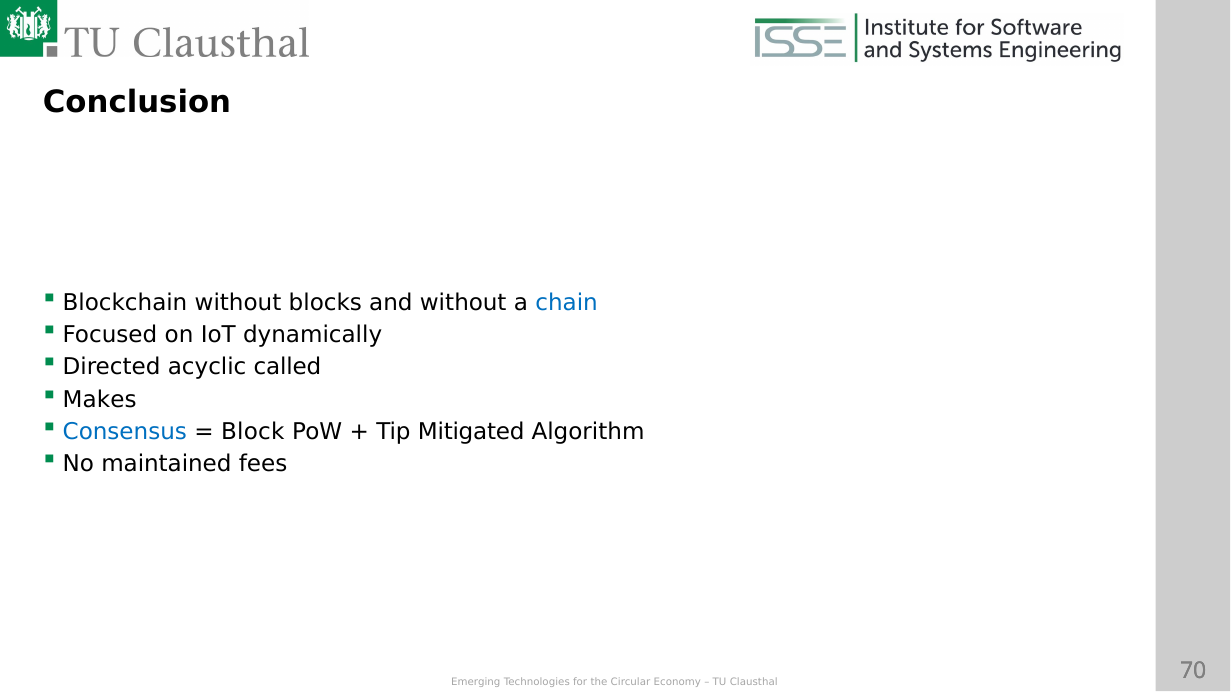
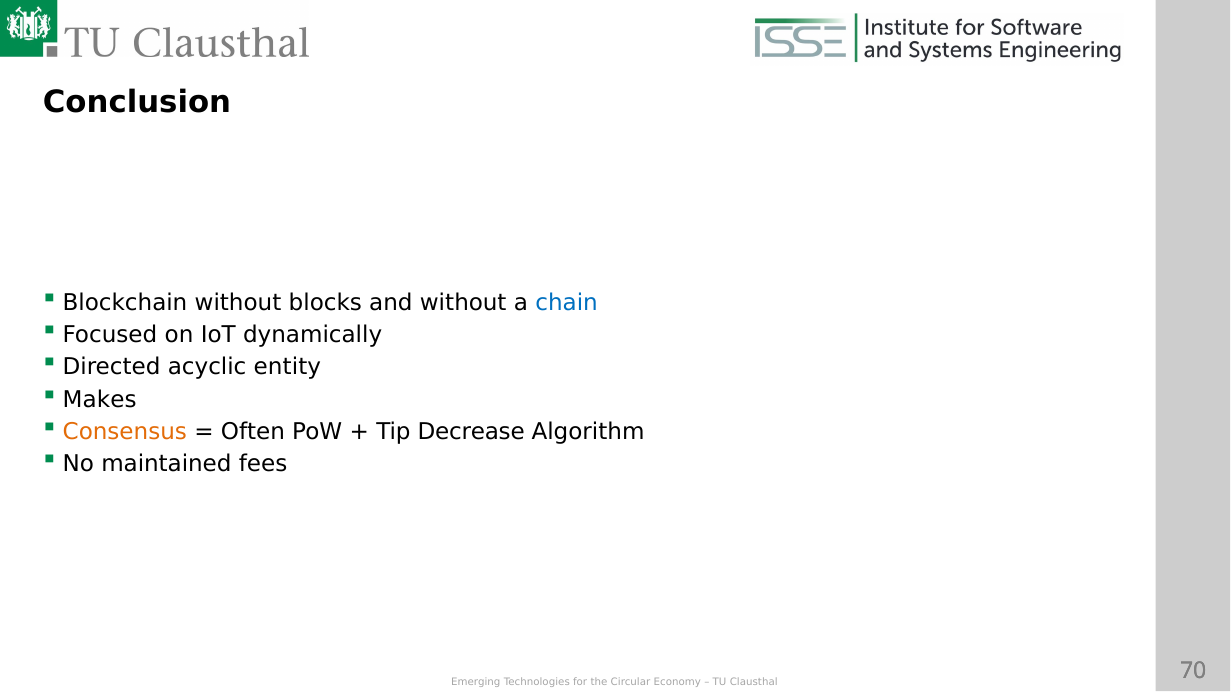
called: called -> entity (287, 368)
Consensus colour: blue -> orange (125, 432)
Block: Block -> Often (253, 432)
Mitigated: Mitigated -> Decrease (471, 432)
